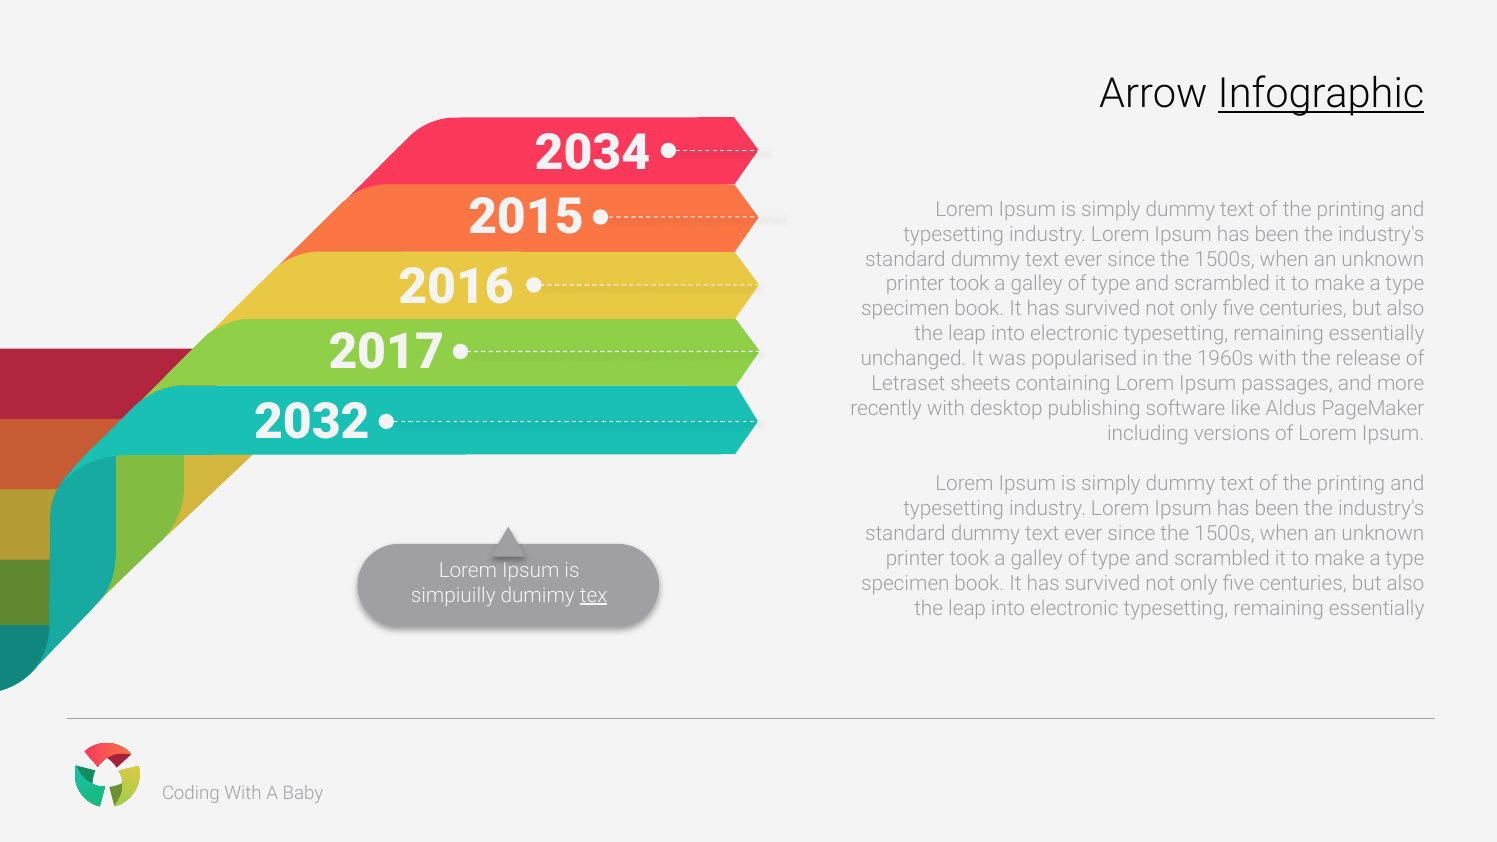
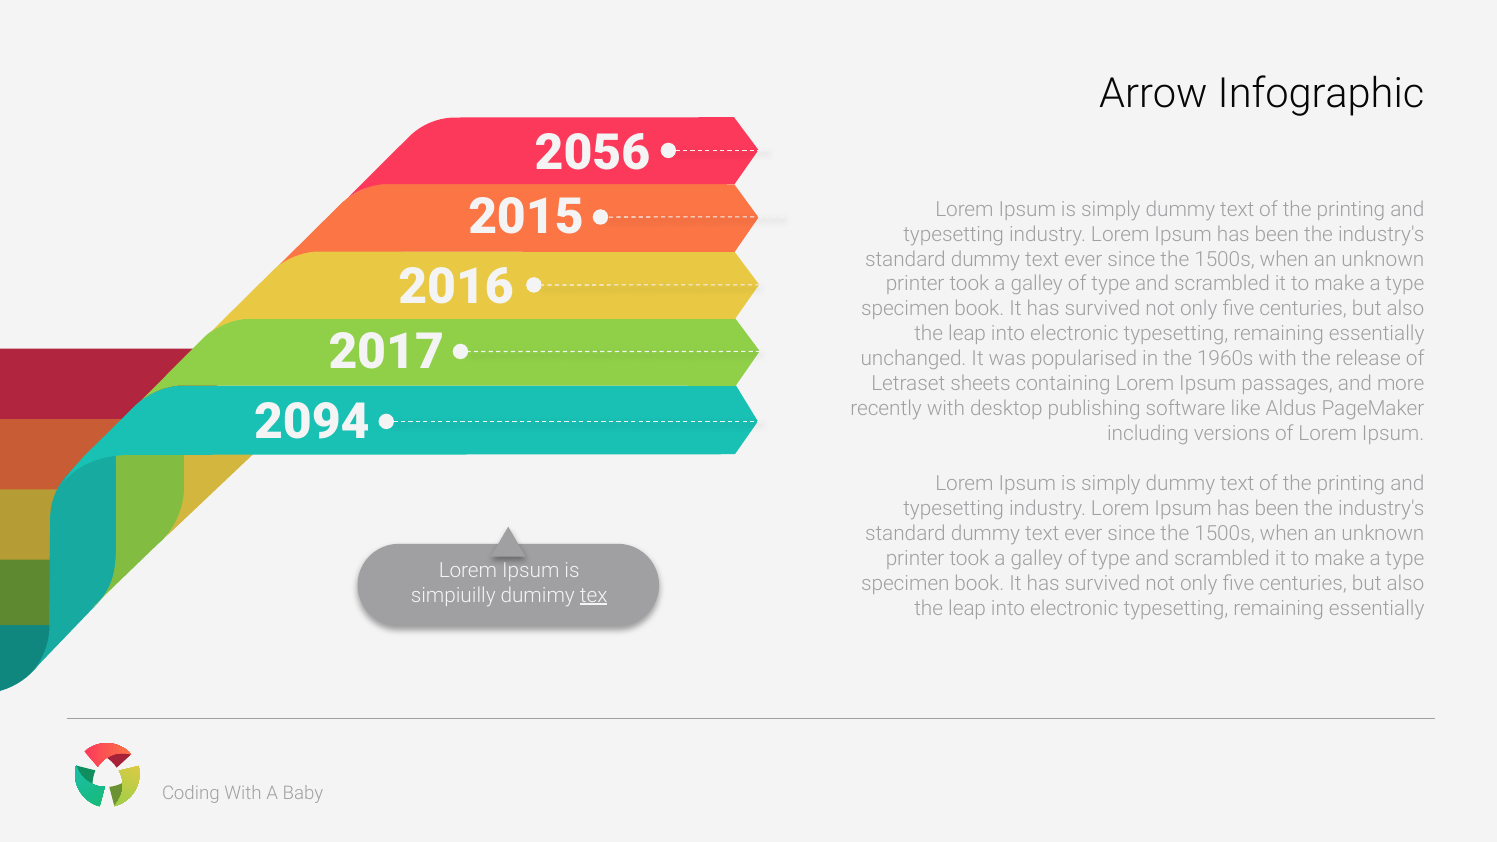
Infographic underline: present -> none (1321, 94)
2034: 2034 -> 2056 (592, 153)
2032: 2032 -> 2094 (312, 422)
